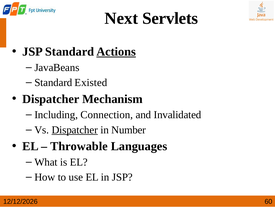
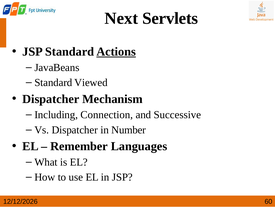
Existed: Existed -> Viewed (91, 82)
Invalidated: Invalidated -> Successive (177, 114)
Dispatcher underline: present -> none (75, 129)
Throwable: Throwable -> Remember (79, 146)
